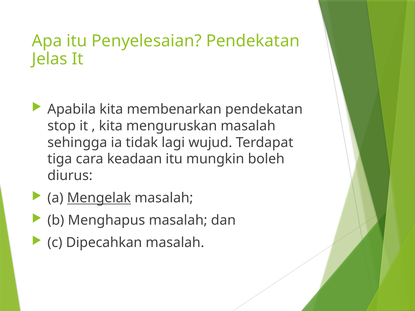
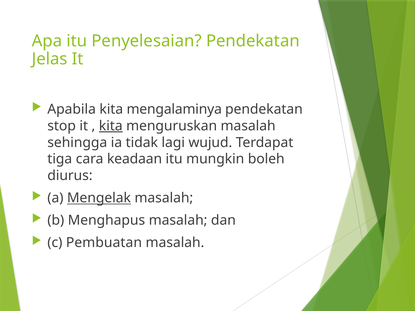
membenarkan: membenarkan -> mengalaminya (174, 109)
kita underline: none -> present (111, 126)
Dipecahkan: Dipecahkan -> Pembuatan (104, 243)
